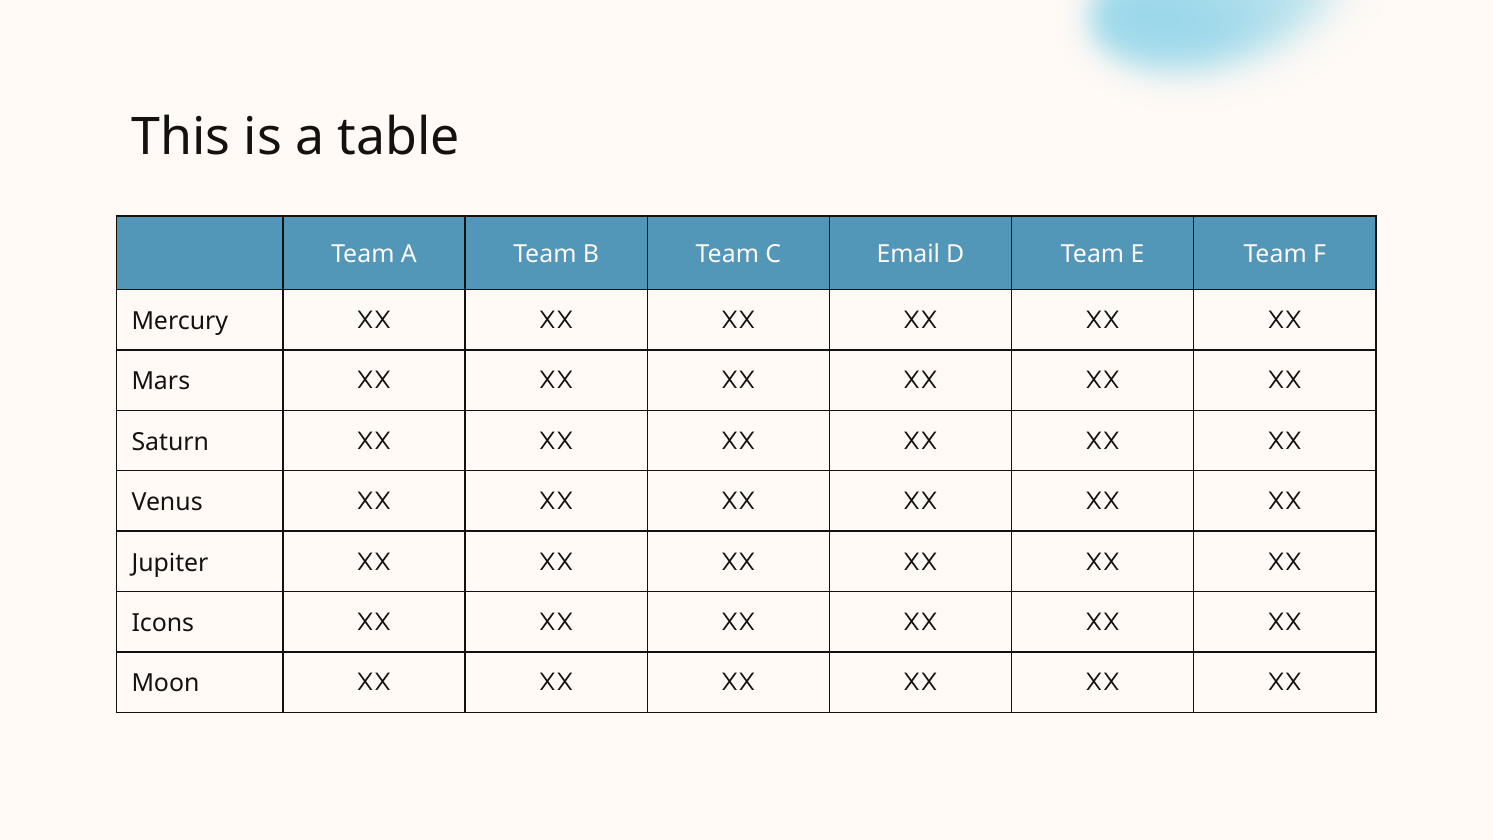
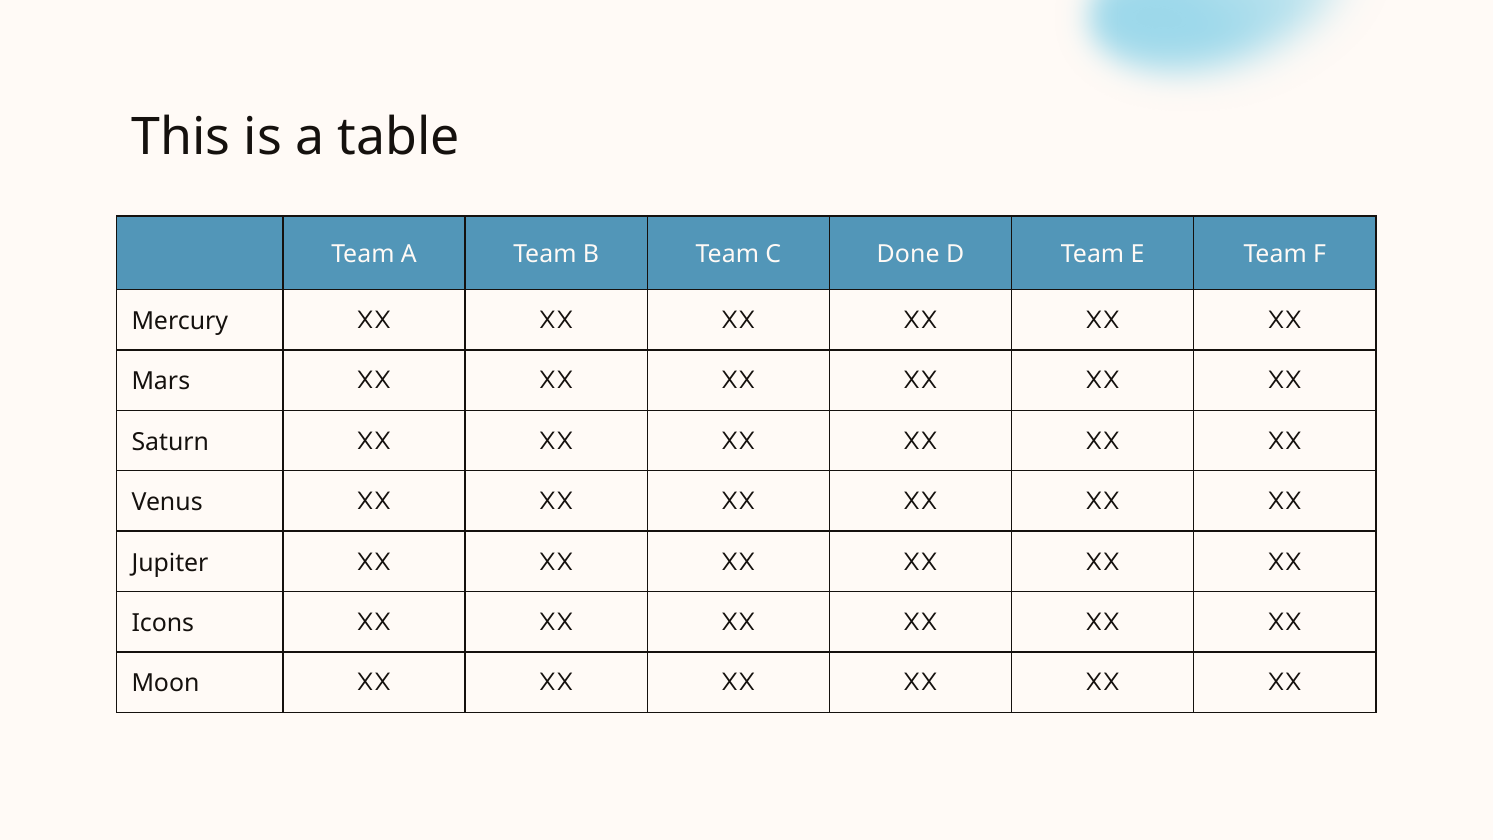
Email: Email -> Done (908, 254)
